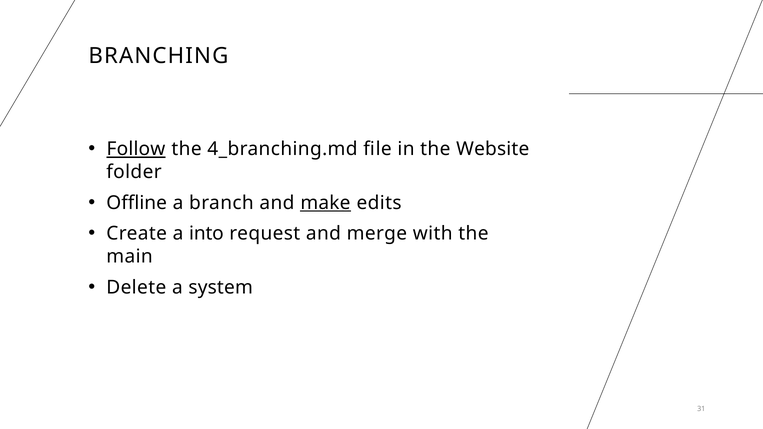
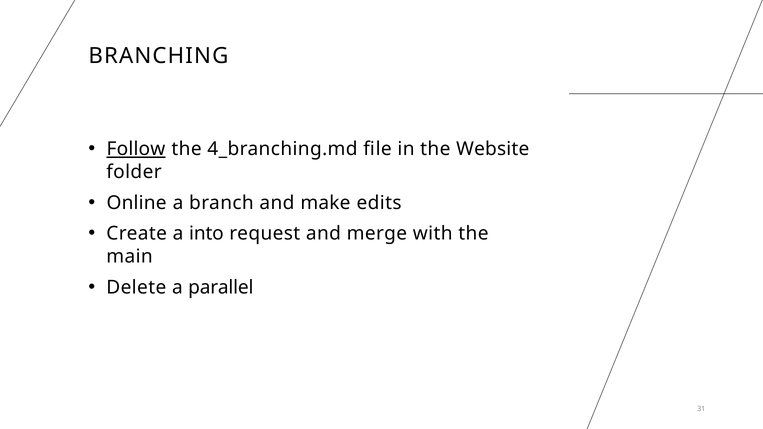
Offline: Offline -> Online (137, 203)
make underline: present -> none (325, 203)
system: system -> parallel (221, 287)
